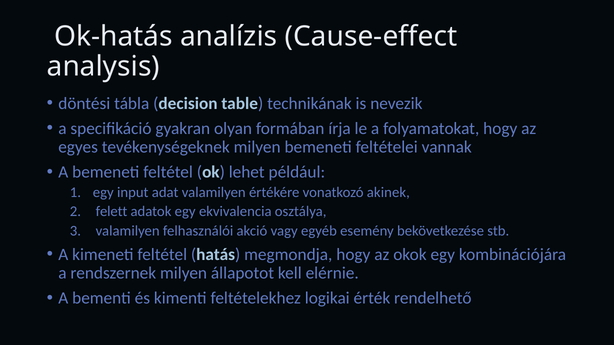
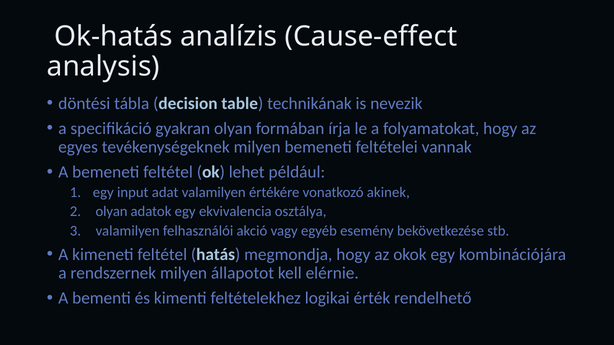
felett: felett -> olyan (112, 212)
